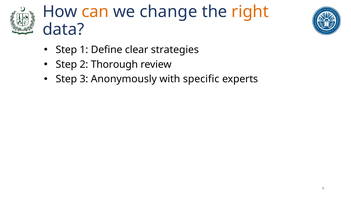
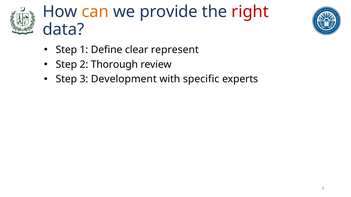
change: change -> provide (169, 12)
right colour: orange -> red (250, 12)
strategies: strategies -> represent (175, 50)
Anonymously: Anonymously -> Development (124, 79)
